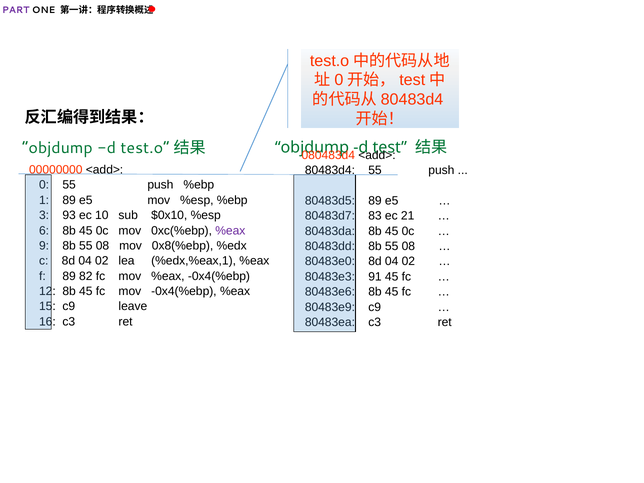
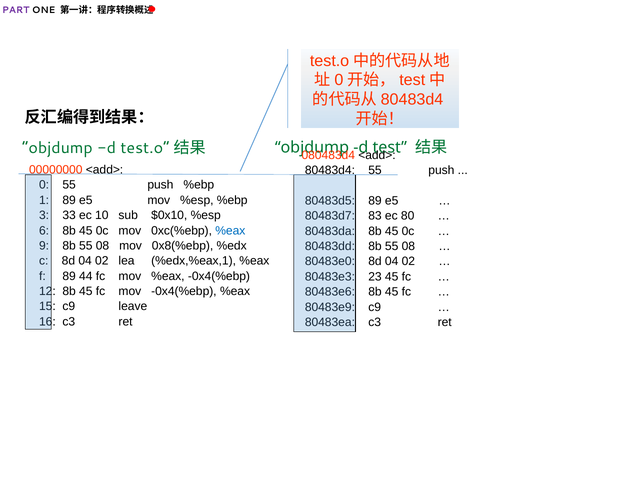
93: 93 -> 33 (69, 215)
21: 21 -> 80 (408, 216)
%eax colour: purple -> blue (230, 231)
82: 82 -> 44 (86, 276)
91: 91 -> 23 (375, 277)
